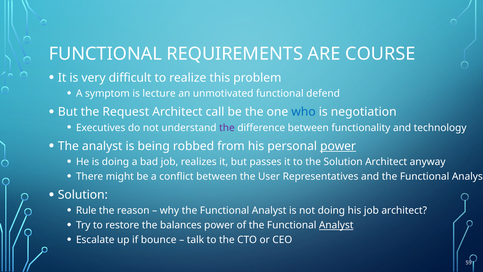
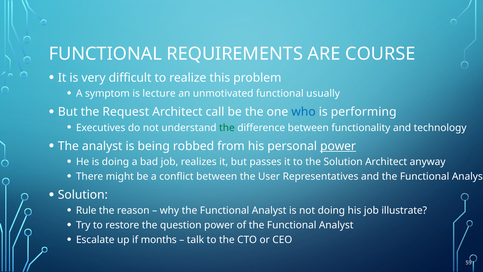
defend: defend -> usually (323, 93)
negotiation: negotiation -> performing (364, 112)
the colour: purple -> green (227, 128)
job architect: architect -> illustrate (404, 210)
balances: balances -> question (181, 225)
Analyst underline: present -> none (336, 225)
bounce: bounce -> months (159, 240)
